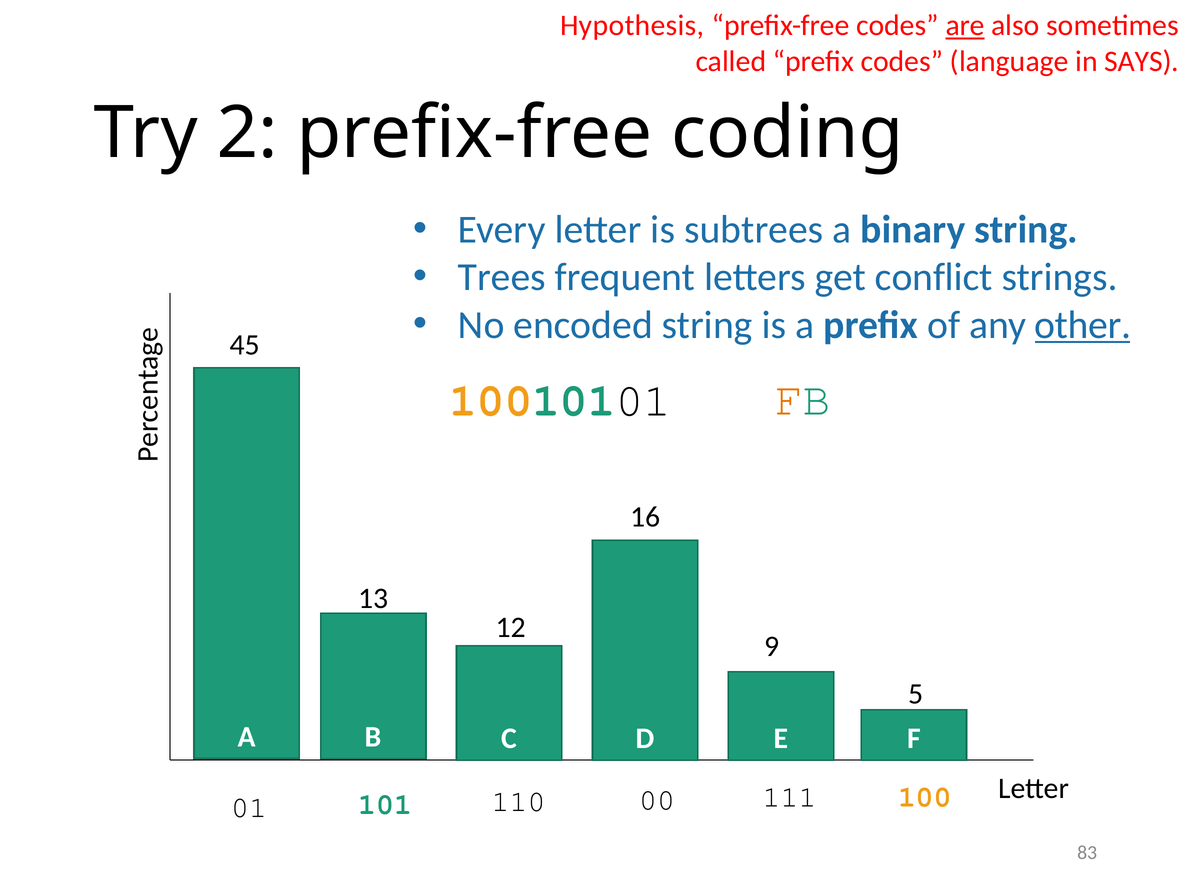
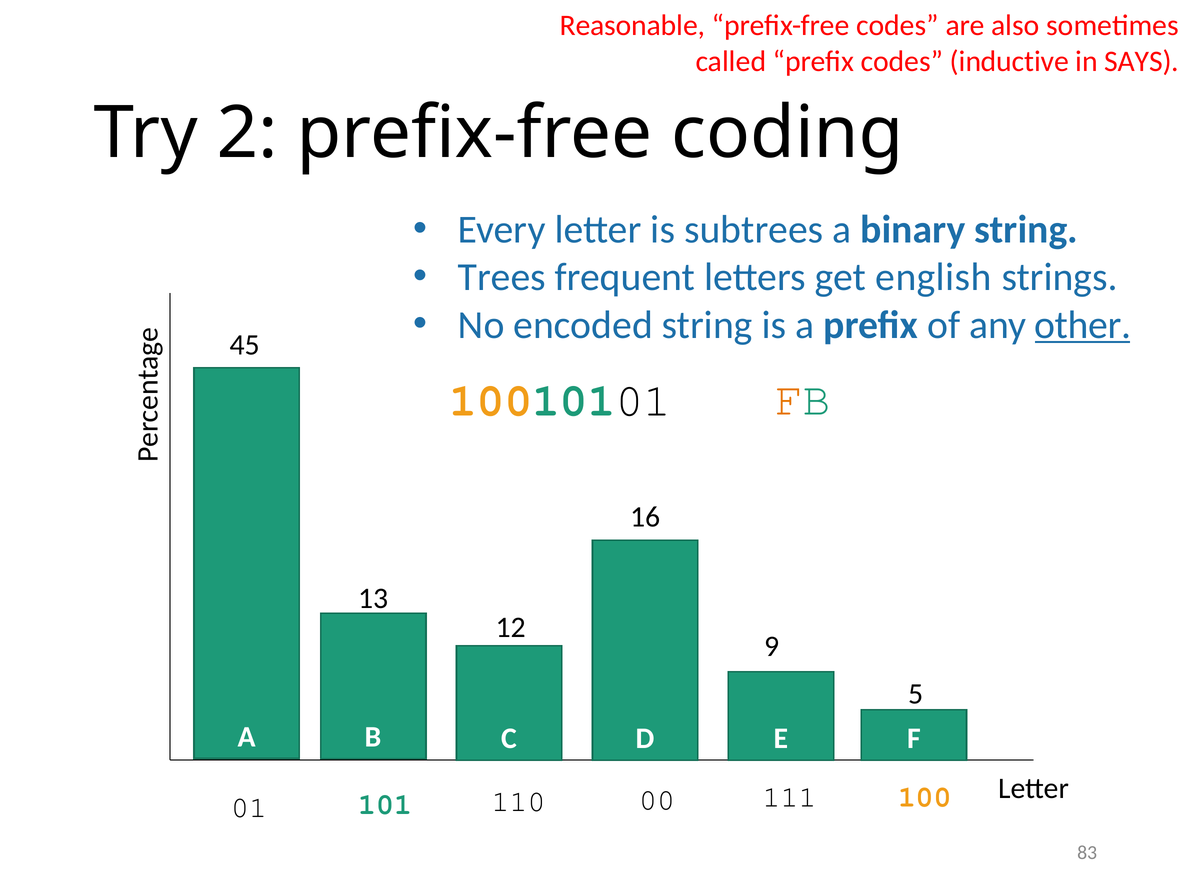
Hypothesis: Hypothesis -> Reasonable (632, 26)
are underline: present -> none (965, 26)
language: language -> inductive (1009, 61)
conflict: conflict -> english (934, 277)
